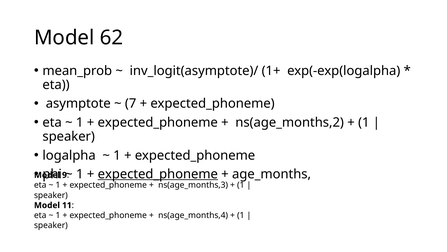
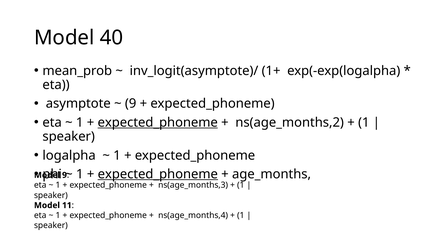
62: 62 -> 40 (112, 38)
7: 7 -> 9 (131, 103)
expected_phoneme underline: none -> present (158, 122)
